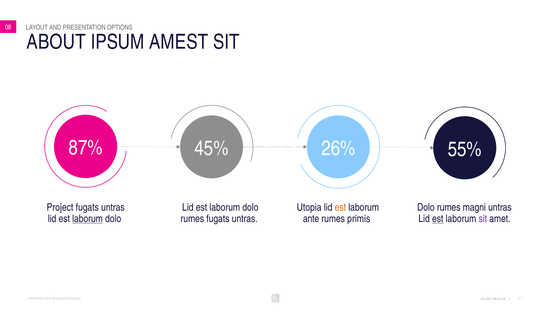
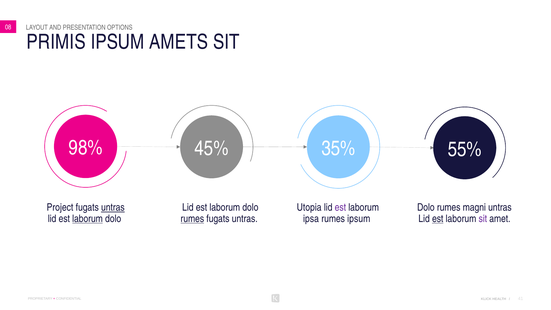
ABOUT: ABOUT -> PRIMIS (56, 42)
AMEST: AMEST -> AMETS (179, 42)
87%: 87% -> 98% (86, 148)
26%: 26% -> 35% (338, 148)
untras underline: none -> present (113, 207)
est colour: orange -> purple (340, 207)
rumes underline: none -> present (192, 219)
ante: ante -> ipsa (311, 219)
rumes primis: primis -> ipsum (359, 219)
